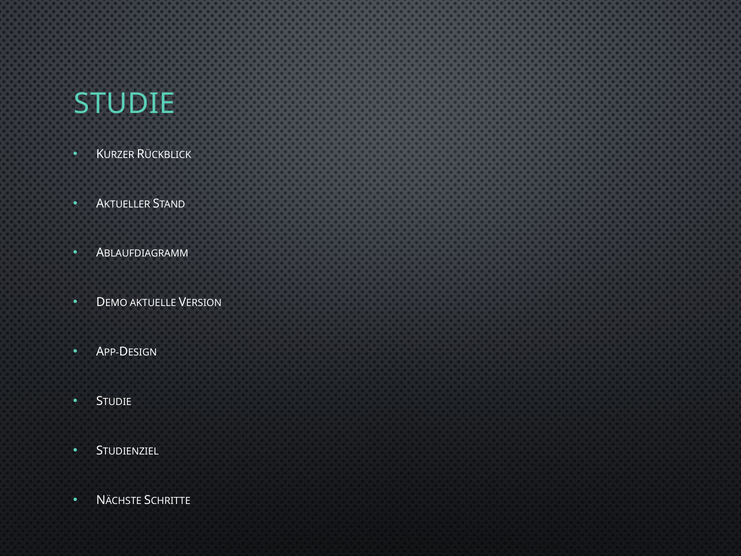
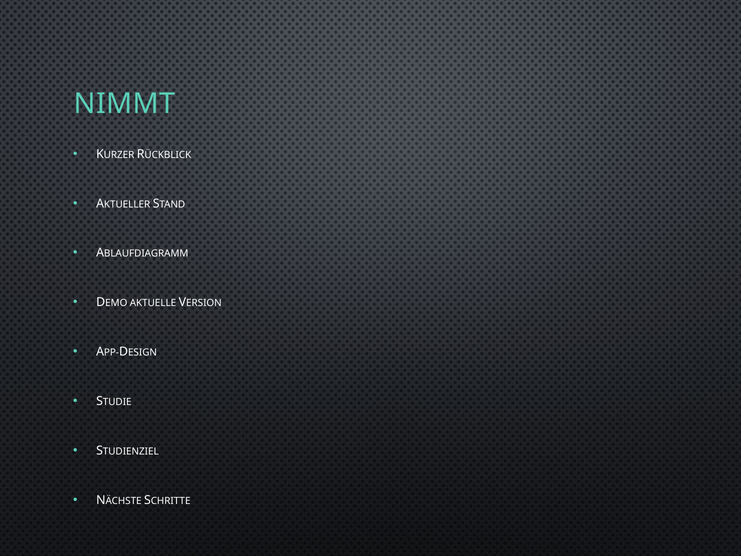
STUDIE: STUDIE -> NIMMT (124, 103)
